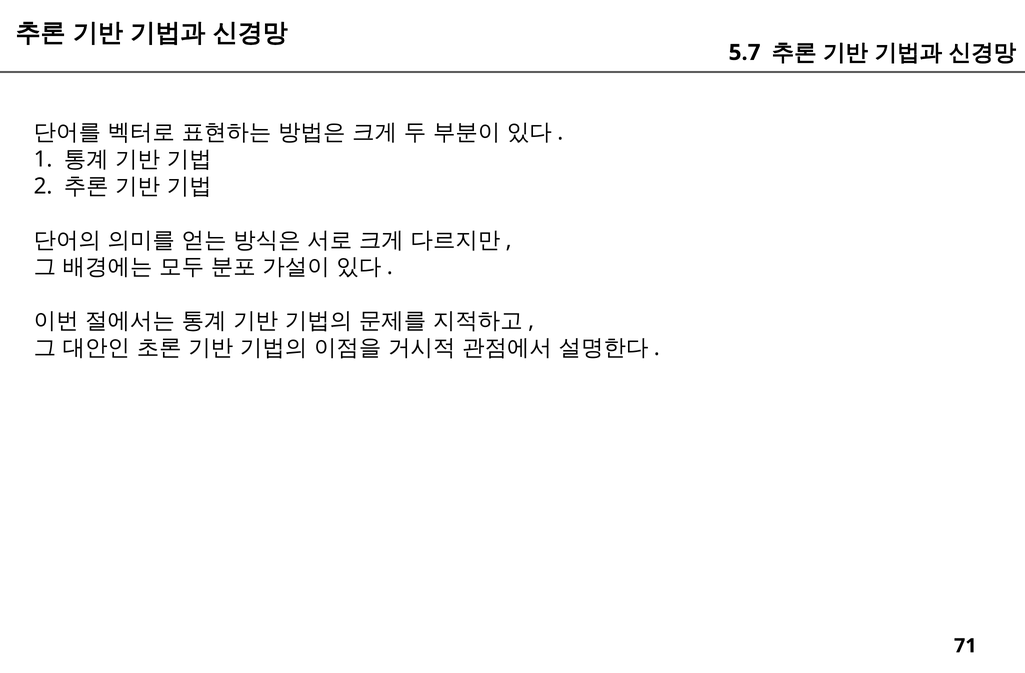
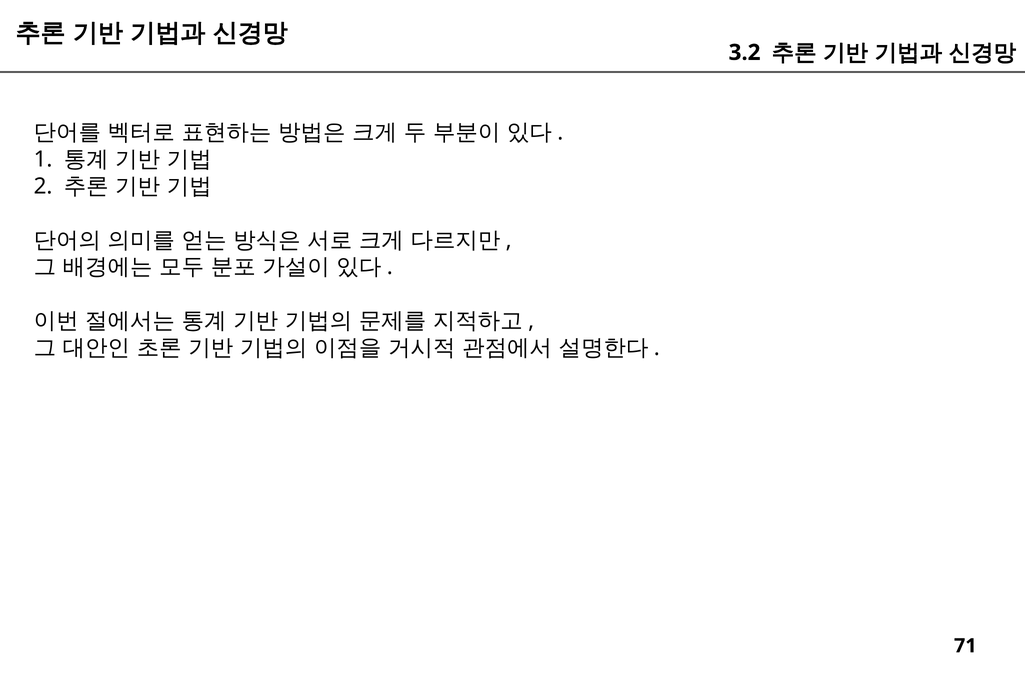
5.7: 5.7 -> 3.2 (745, 53)
